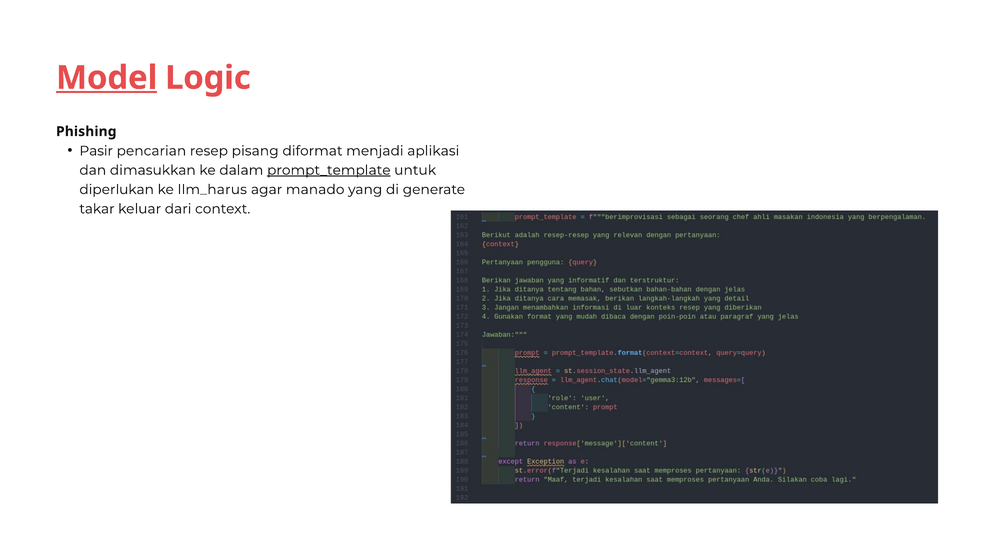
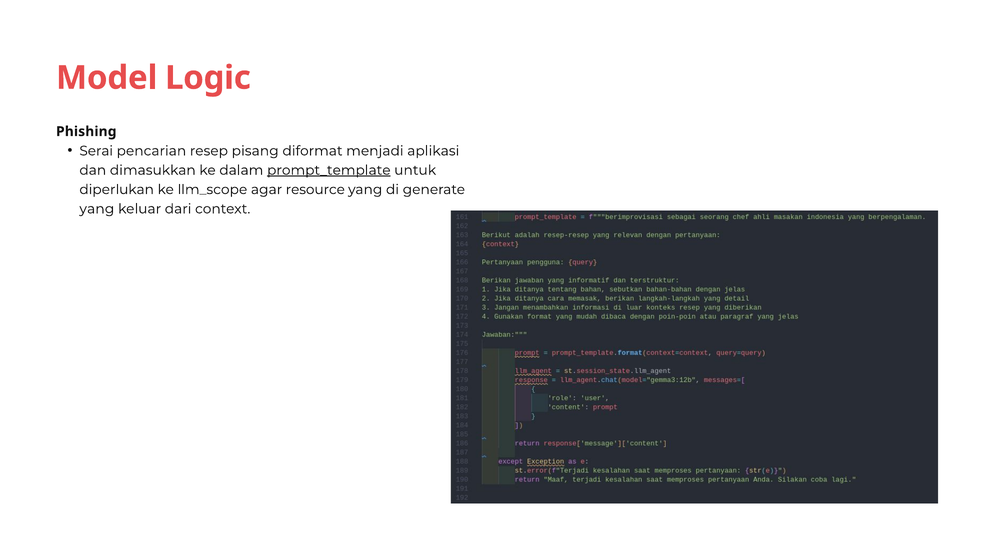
Model underline: present -> none (107, 78)
Pasir: Pasir -> Serai (96, 151)
llm_harus: llm_harus -> llm_scope (212, 190)
manado: manado -> resource (315, 190)
takar: takar -> yang (97, 209)
